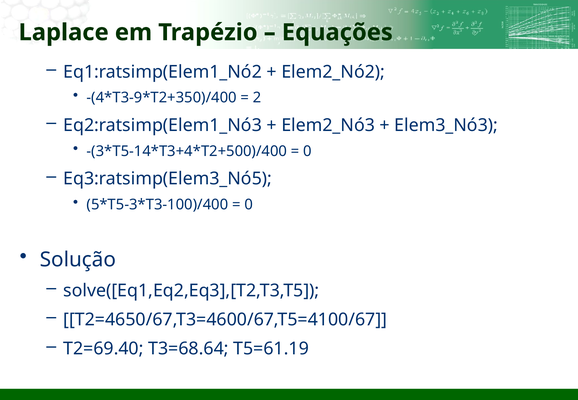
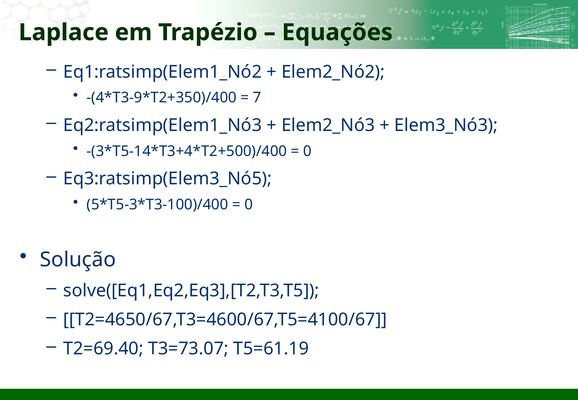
2: 2 -> 7 (257, 98)
T3=68.64: T3=68.64 -> T3=73.07 (188, 349)
